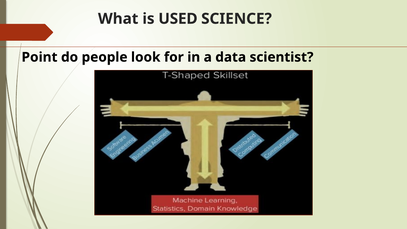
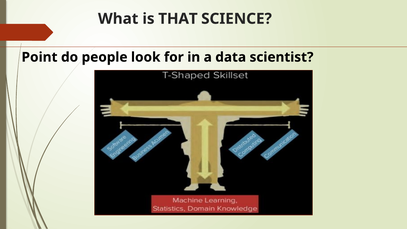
USED: USED -> THAT (178, 19)
